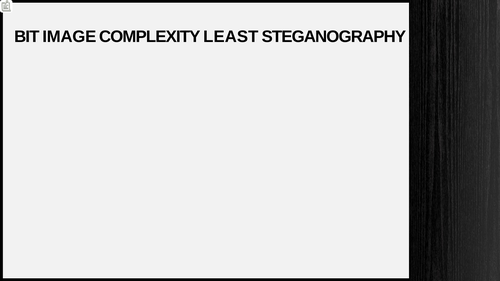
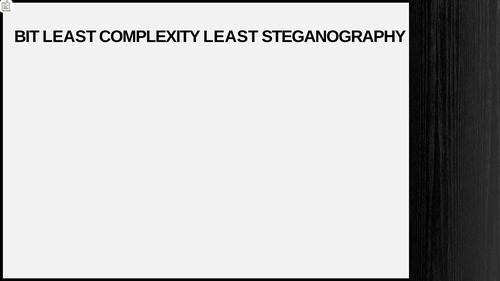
BIT IMAGE: IMAGE -> LEAST (69, 37)
